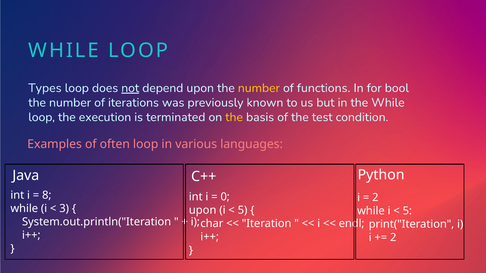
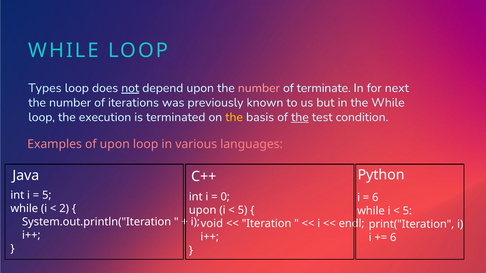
number colour: yellow -> pink (259, 88)
functions: functions -> terminate (324, 88)
bool: bool -> next (397, 88)
the underline: none -> present (300, 117)
of often: often -> upon (115, 144)
8: 8 -> 5 (47, 195)
2: 2 -> 6 (375, 198)
3: 3 -> 2 (64, 209)
char: char -> void (212, 224)
2: 2 -> 6 (393, 238)
